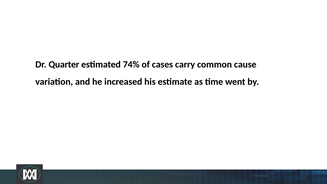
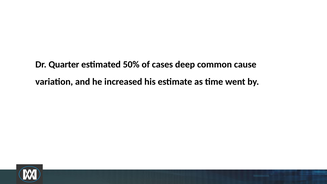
74%: 74% -> 50% (131, 64)
carry: carry -> deep (185, 64)
